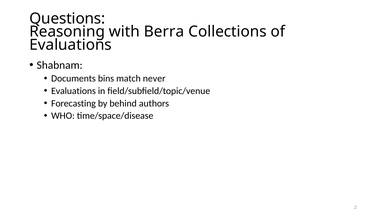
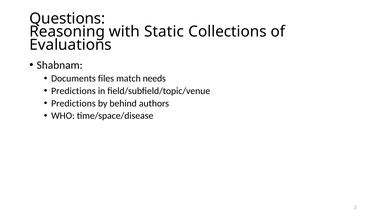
Berra: Berra -> Static (164, 32)
bins: bins -> files (106, 79)
never: never -> needs (154, 79)
Evaluations: Evaluations -> Predictions (73, 91)
Forecasting: Forecasting -> Predictions (73, 103)
